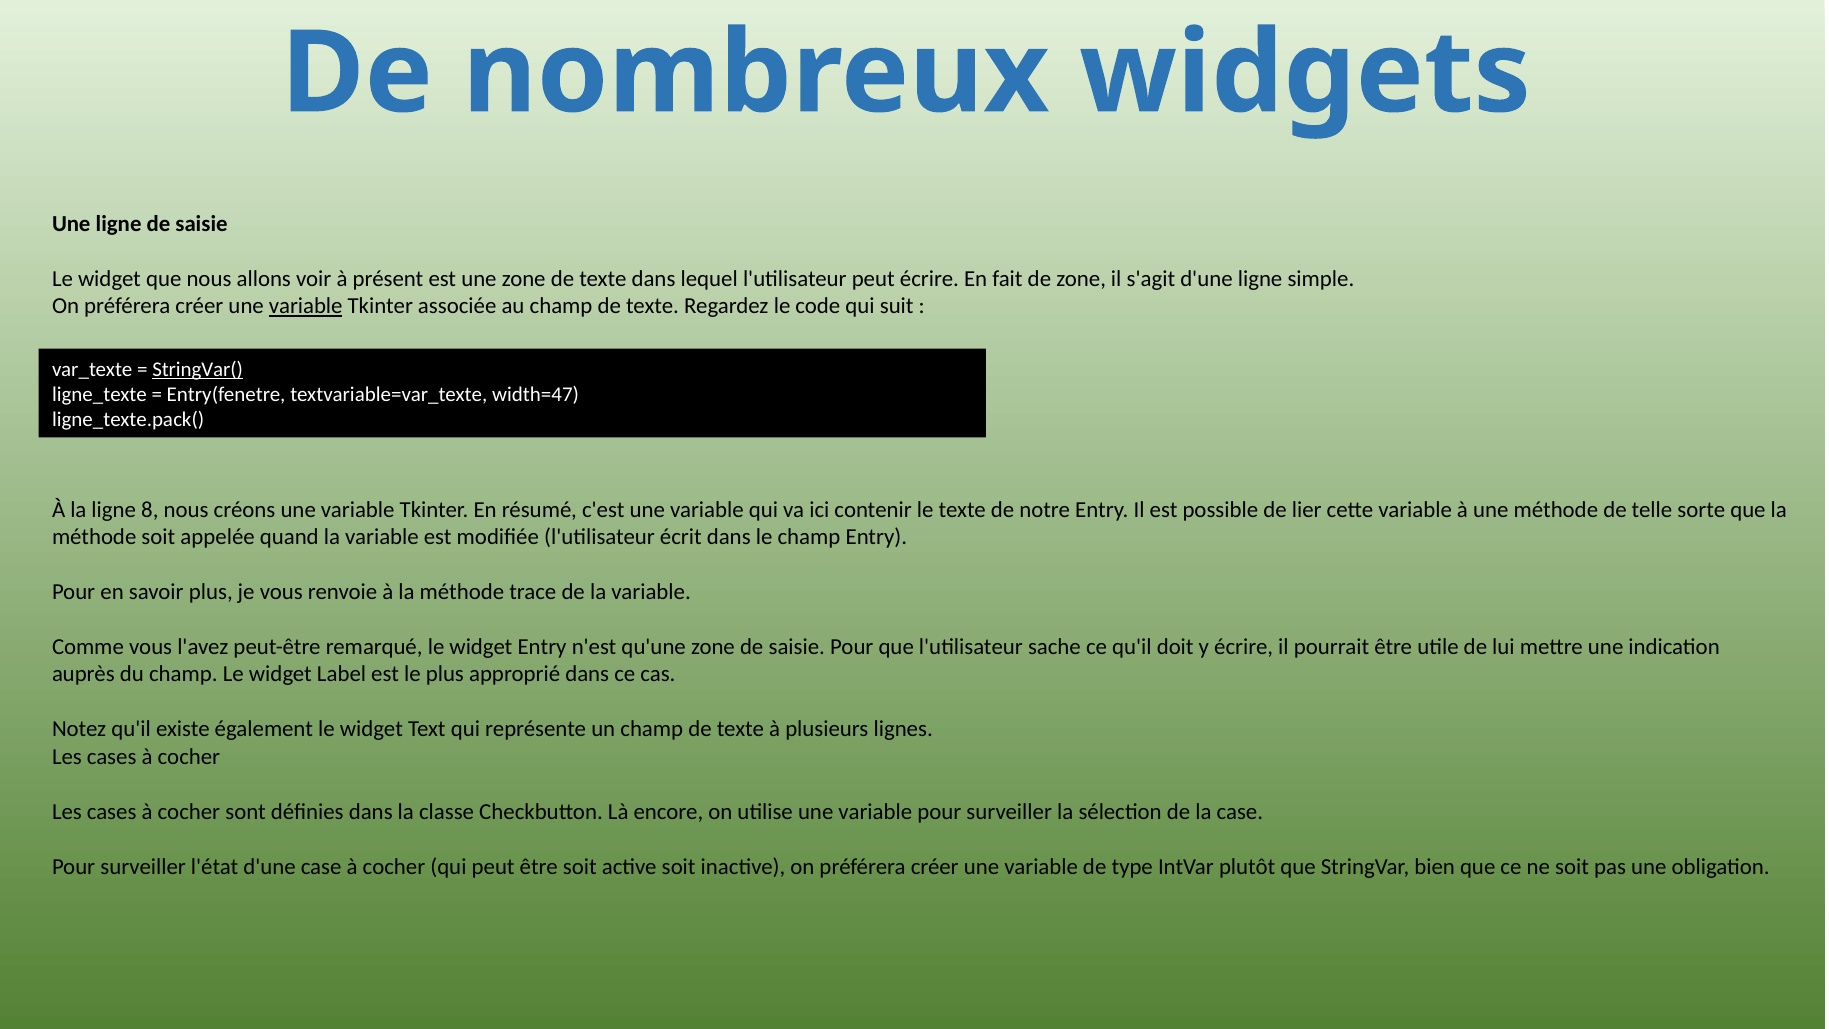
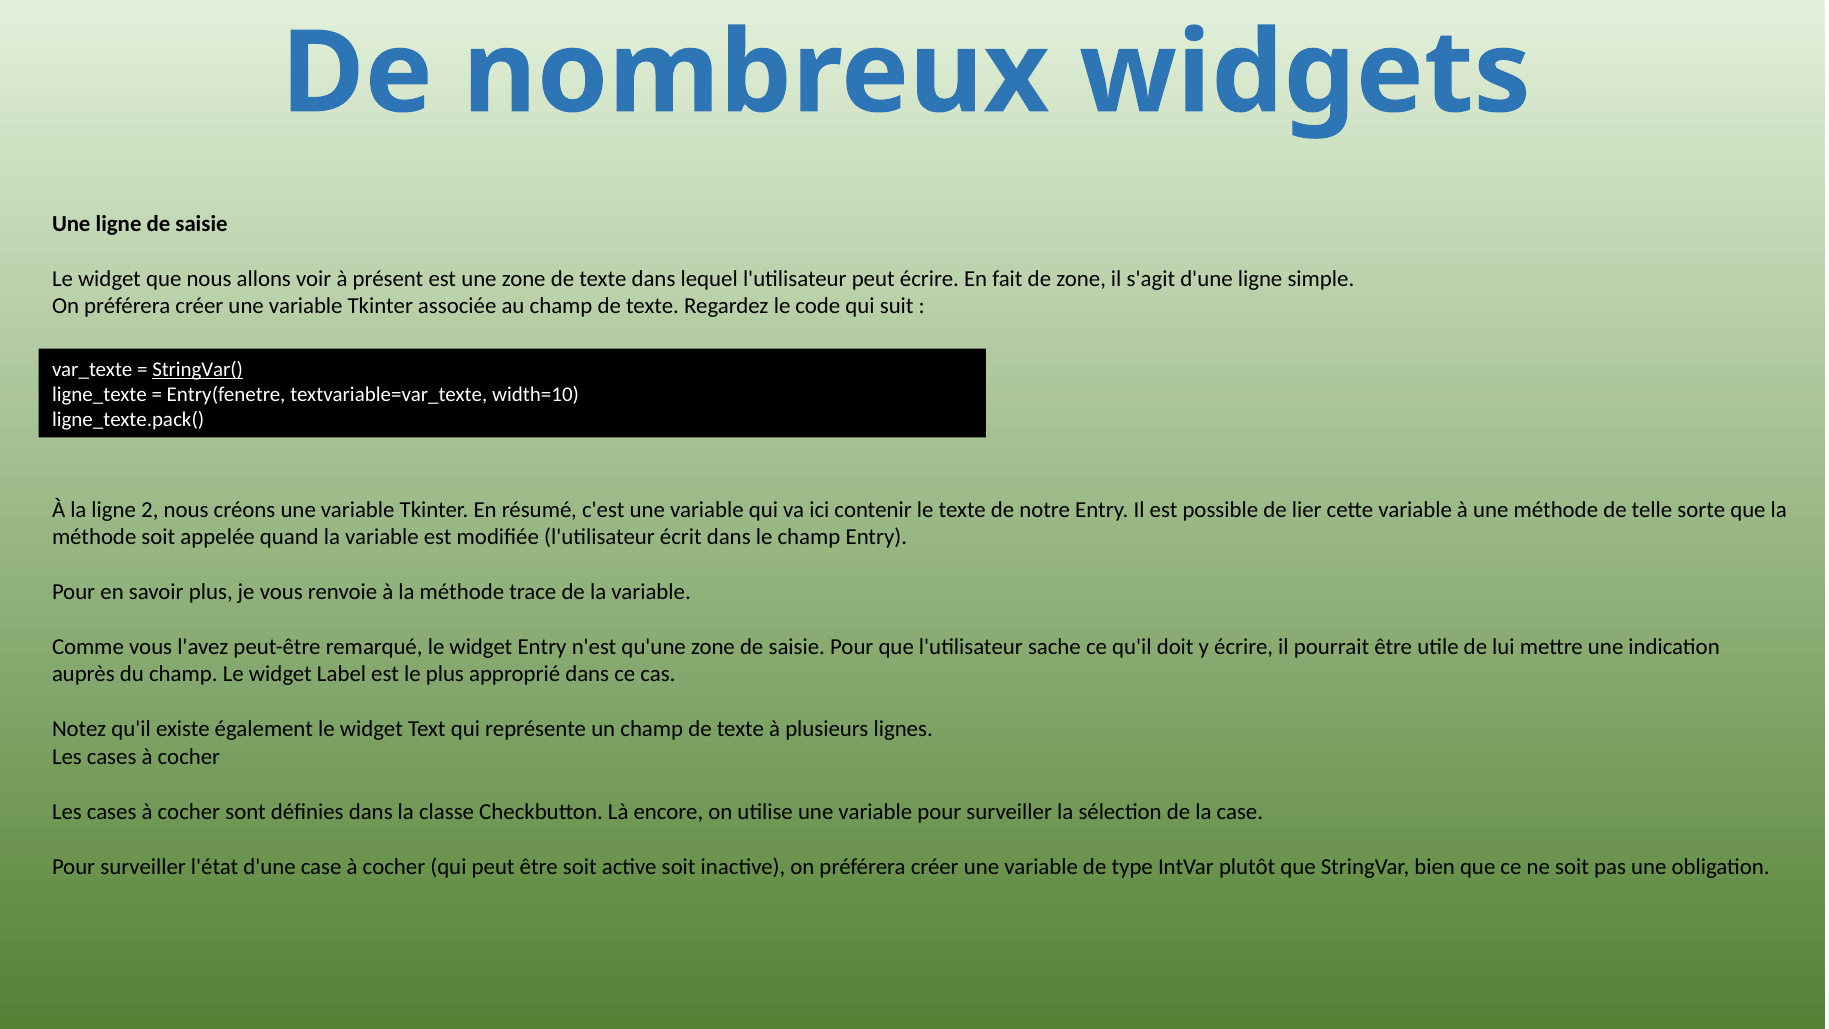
variable underline: present -> none (306, 306)
width=47: width=47 -> width=10 (536, 394)
8: 8 -> 2 (150, 510)
